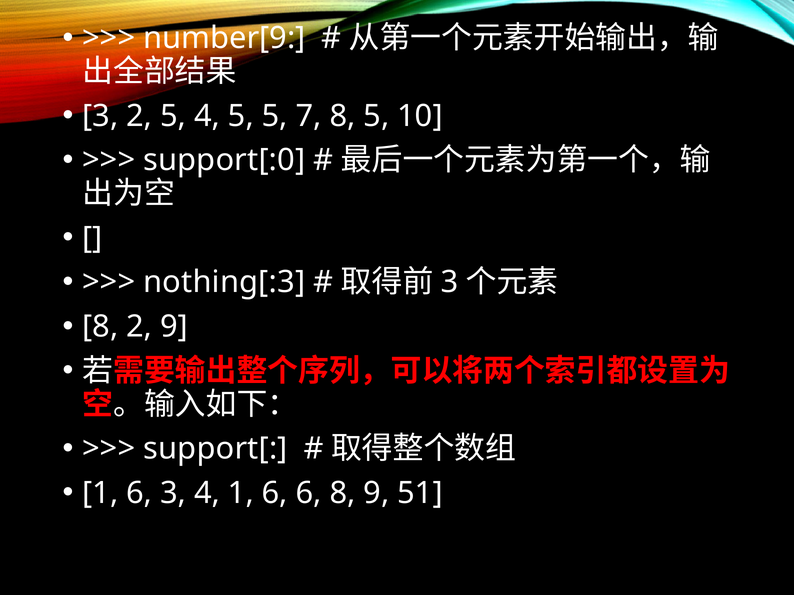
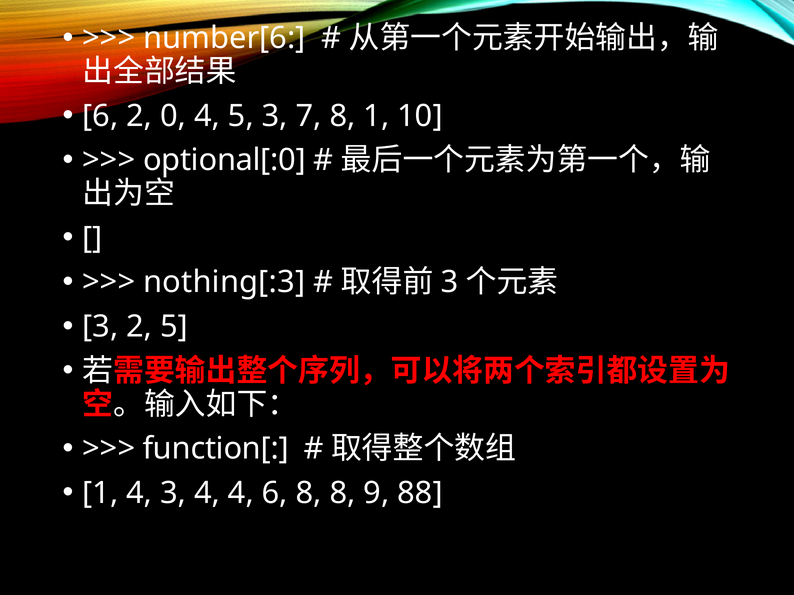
number[9: number[9 -> number[6 (224, 38)
3: 3 -> 6 (100, 116)
2 5: 5 -> 0 (173, 116)
5 5: 5 -> 3 (275, 116)
8 5: 5 -> 1 (376, 116)
support[:0: support[:0 -> optional[:0 (224, 160)
8: 8 -> 3 (100, 327)
2 9: 9 -> 5 (174, 327)
support[: support[ -> function[ (216, 449)
6: 6 -> 4 (139, 493)
4 1: 1 -> 4 (241, 493)
6 6: 6 -> 8 (309, 493)
51: 51 -> 88 (420, 493)
